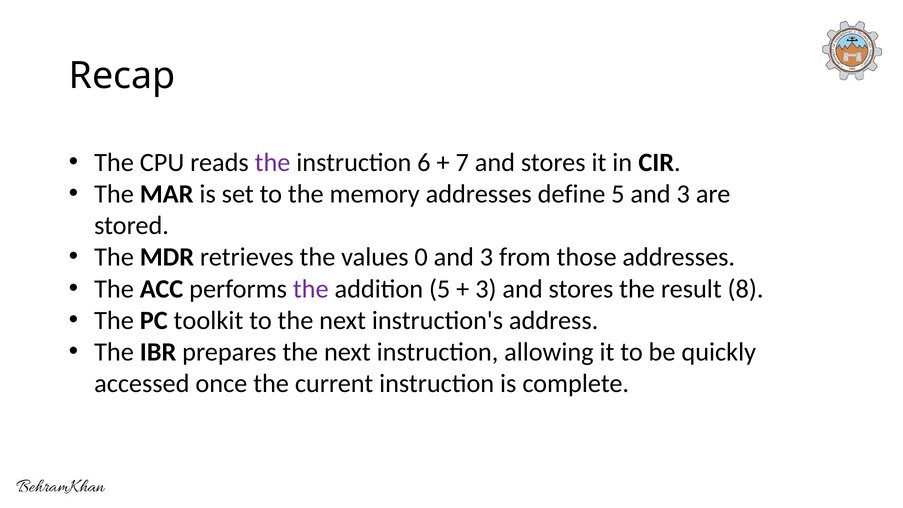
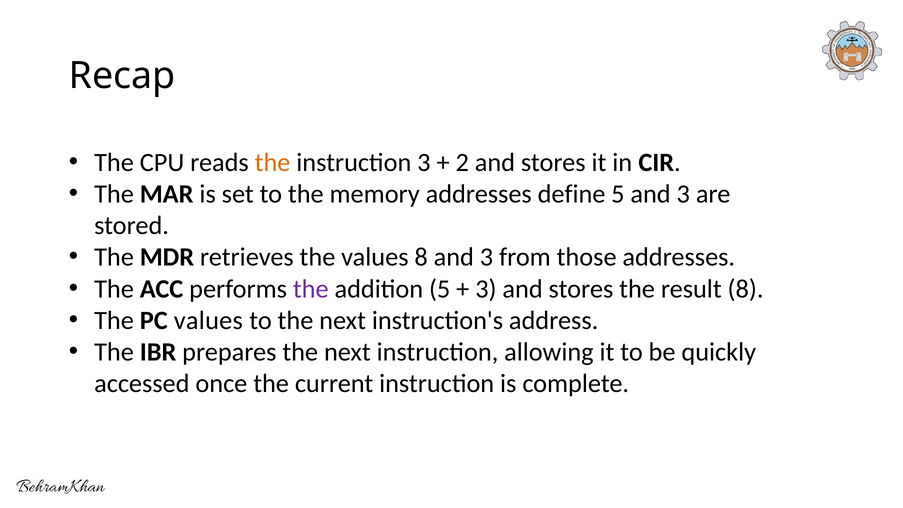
the colour: purple -> orange (273, 162)
instruction 6: 6 -> 3 (424, 162)
7: 7 -> 2 (462, 162)
values 0: 0 -> 8 (421, 257)
PC toolkit: toolkit -> values (208, 320)
